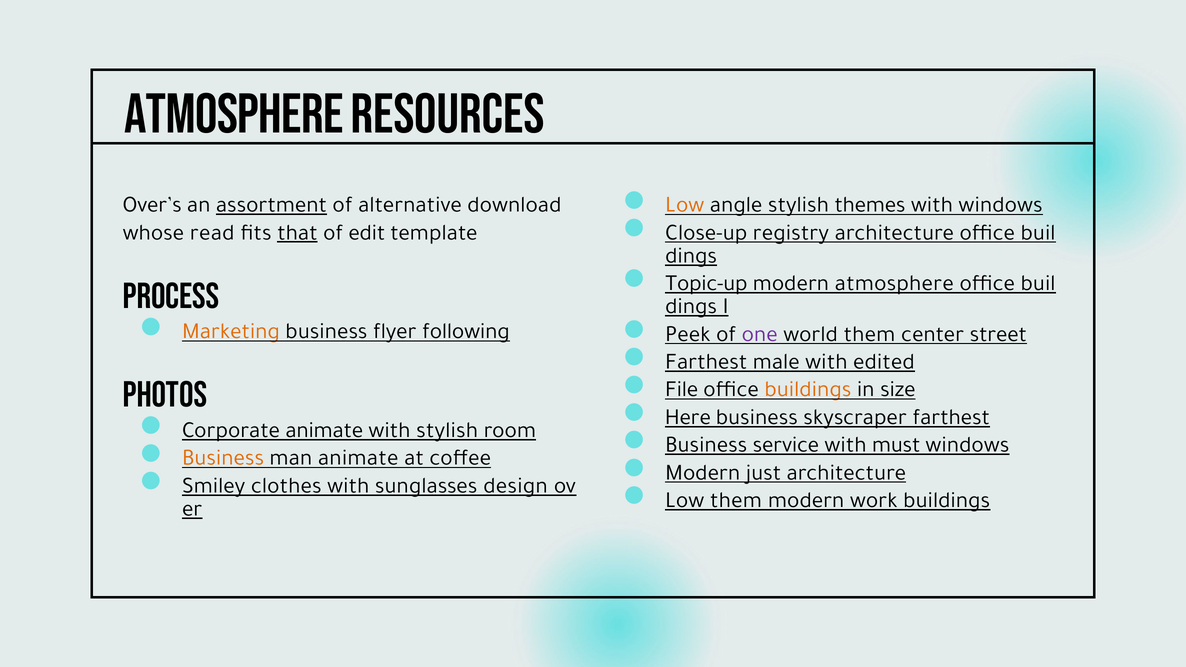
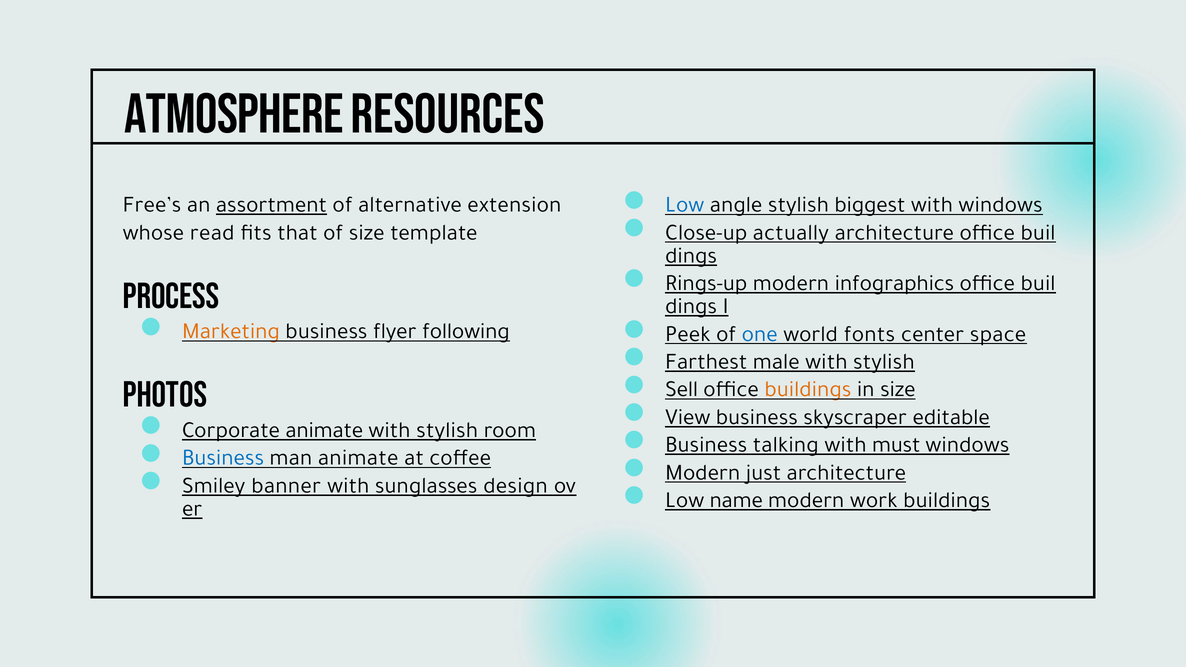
Low colour: orange -> blue (685, 204)
themes: themes -> biggest (870, 204)
Over’s: Over’s -> Free’s (152, 204)
download: download -> extension (514, 204)
registry: registry -> actually (791, 232)
that underline: present -> none (297, 232)
of edit: edit -> size (367, 232)
Topic-up: Topic-up -> Rings-up (706, 283)
modern atmosphere: atmosphere -> infographics (894, 283)
one colour: purple -> blue (760, 334)
world them: them -> fonts (869, 334)
street: street -> space (998, 334)
male with edited: edited -> stylish (884, 361)
File: File -> Sell (682, 389)
Here: Here -> View (688, 417)
skyscraper farthest: farthest -> editable (951, 417)
service: service -> talking (786, 444)
Business colour: orange -> blue (223, 457)
clothes: clothes -> banner (286, 485)
Low them: them -> name (736, 500)
